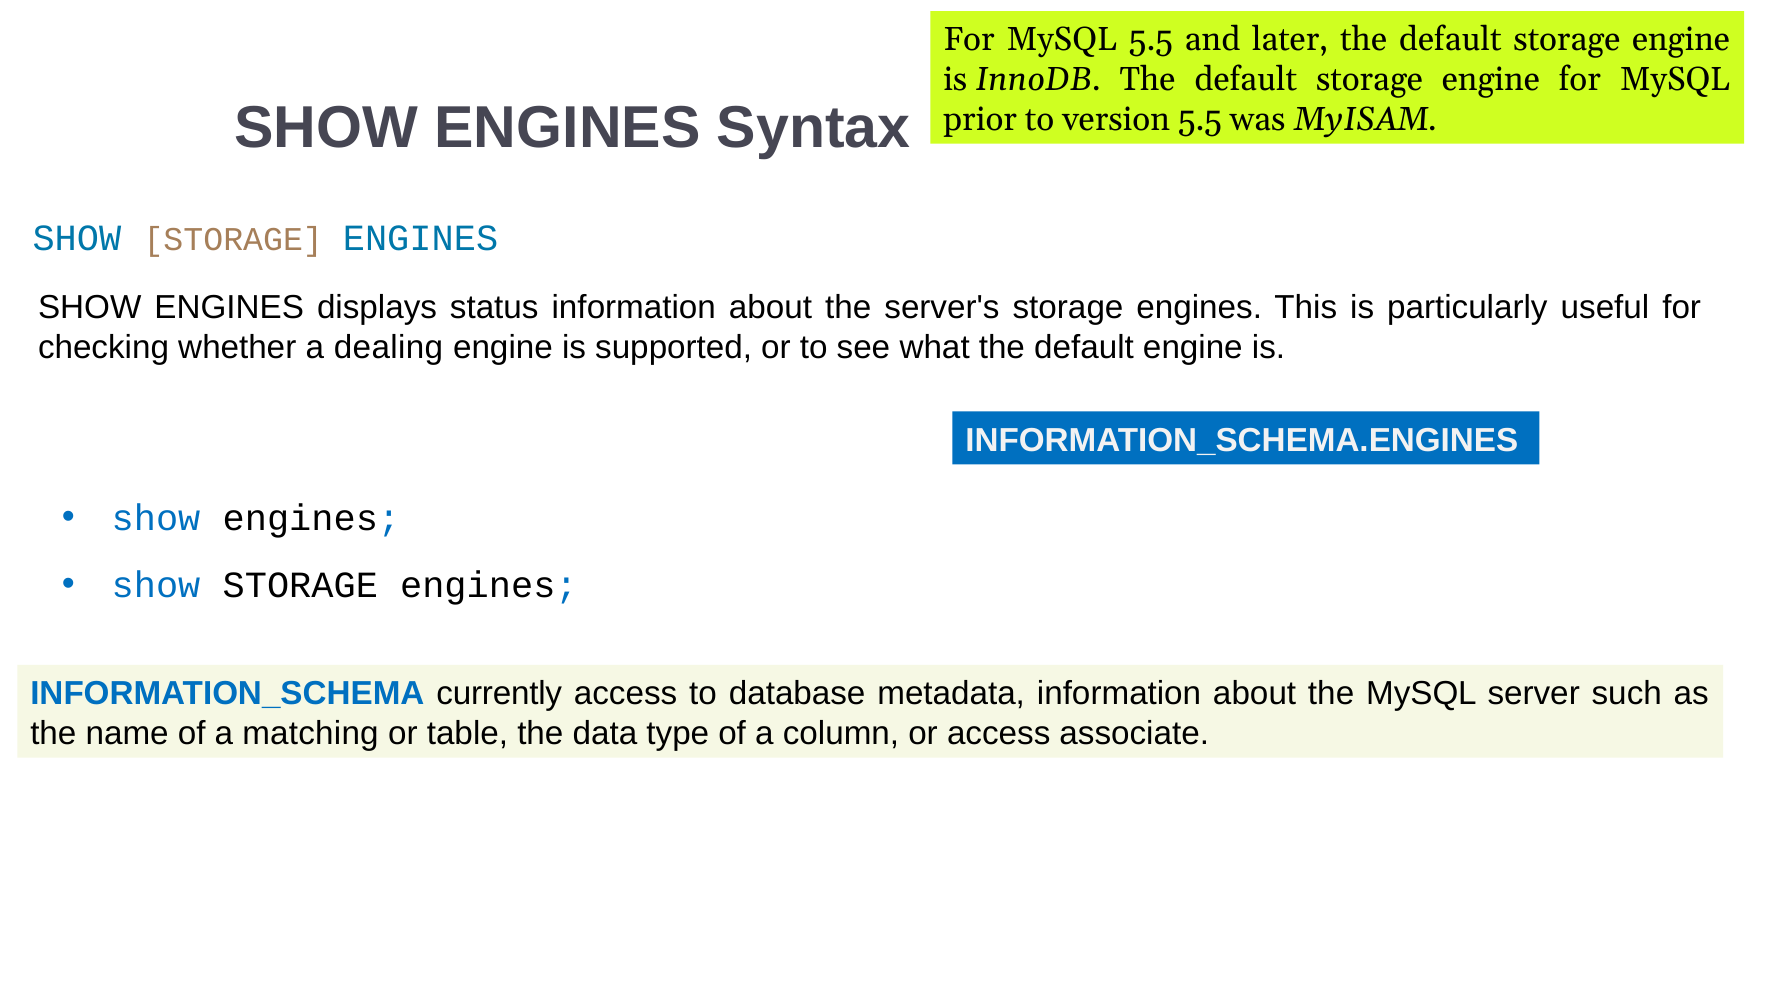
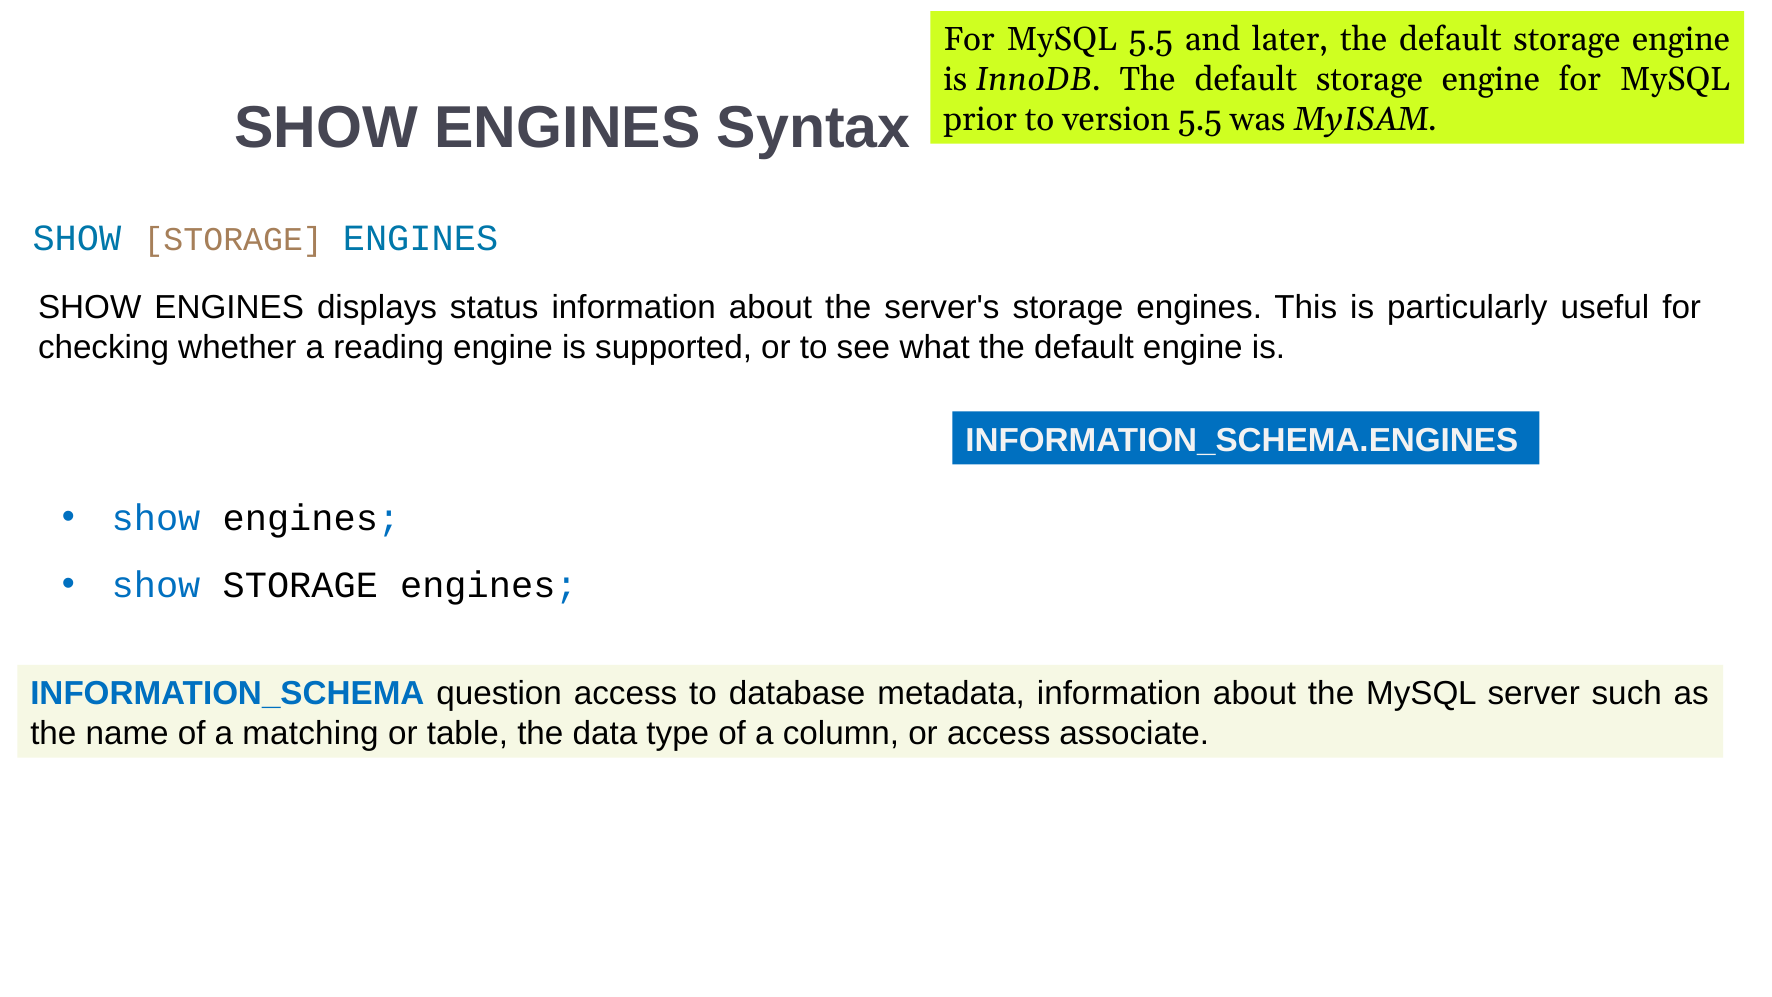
dealing: dealing -> reading (389, 347)
currently: currently -> question (499, 694)
